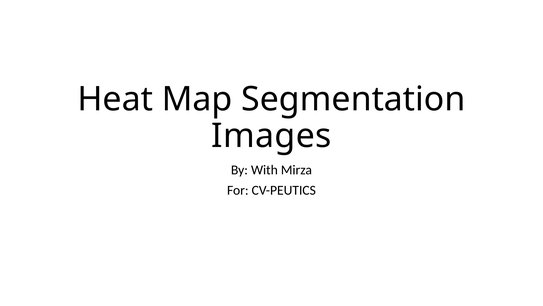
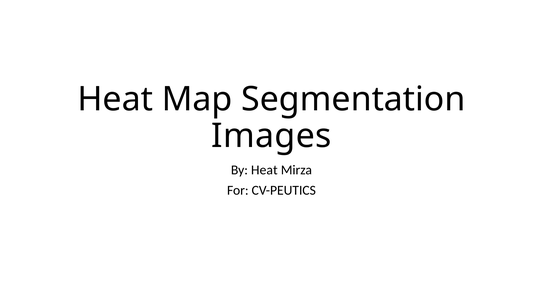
By With: With -> Heat (264, 170)
